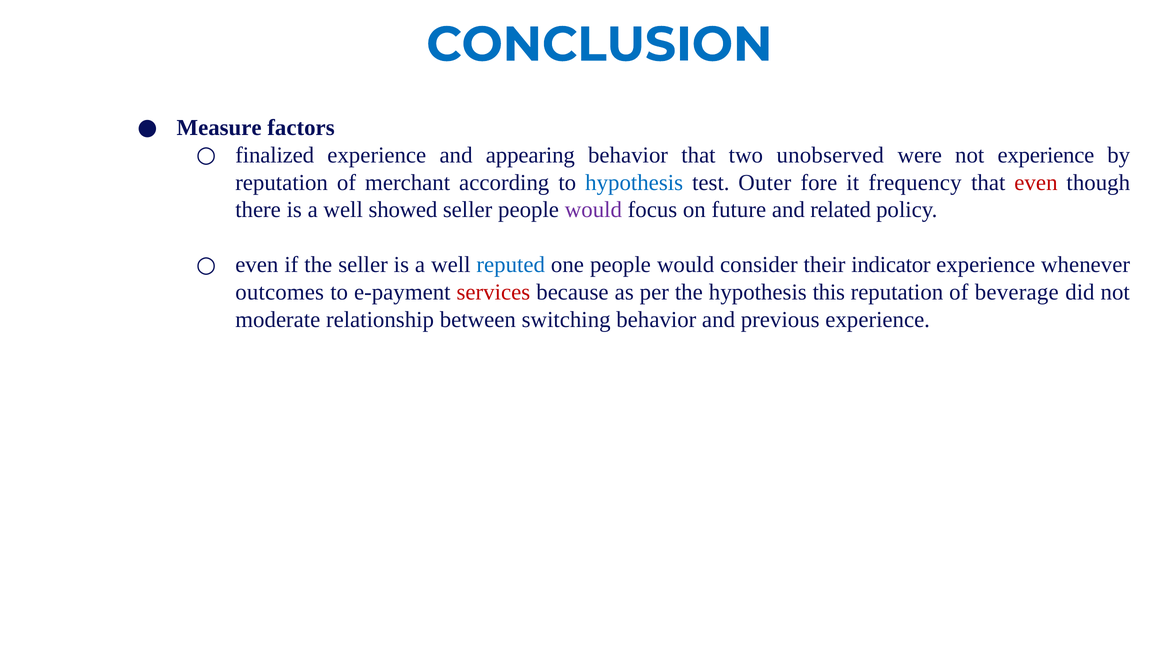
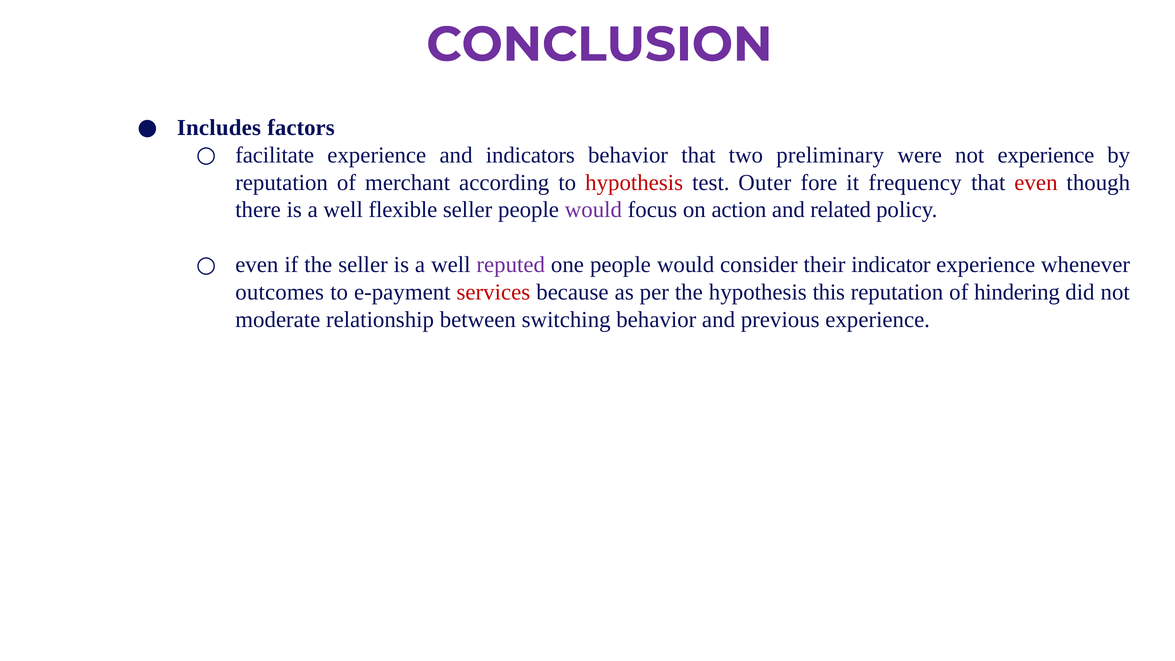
CONCLUSION colour: blue -> purple (599, 45)
Measure: Measure -> Includes (219, 128)
finalized: finalized -> facilitate (275, 155)
appearing: appearing -> indicators (530, 155)
unobserved: unobserved -> preliminary (830, 155)
hypothesis colour: blue -> red (634, 182)
showed: showed -> flexible (403, 210)
future: future -> action (739, 210)
reputed colour: blue -> purple (511, 265)
beverage: beverage -> hindering (1017, 292)
